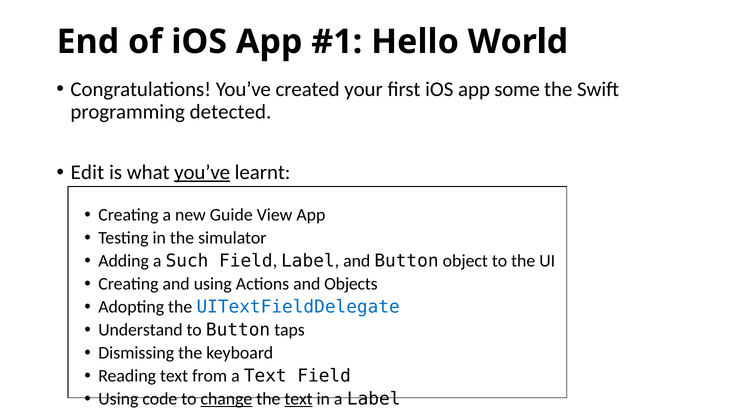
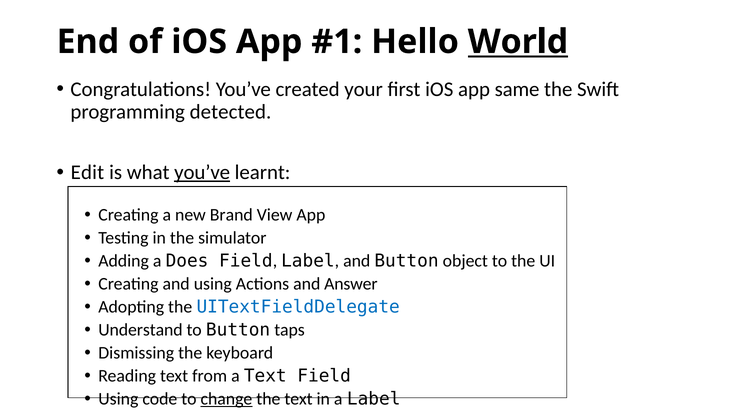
World underline: none -> present (518, 42)
some: some -> same (517, 89)
Guide: Guide -> Brand (231, 215)
Such: Such -> Does (187, 261)
Objects: Objects -> Answer (351, 284)
text underline: present -> none (299, 399)
